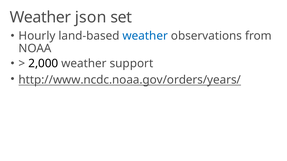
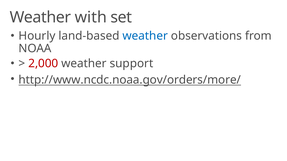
json: json -> with (91, 17)
2,000 colour: black -> red (43, 64)
http://www.ncdc.noaa.gov/orders/years/: http://www.ncdc.noaa.gov/orders/years/ -> http://www.ncdc.noaa.gov/orders/more/ (130, 80)
